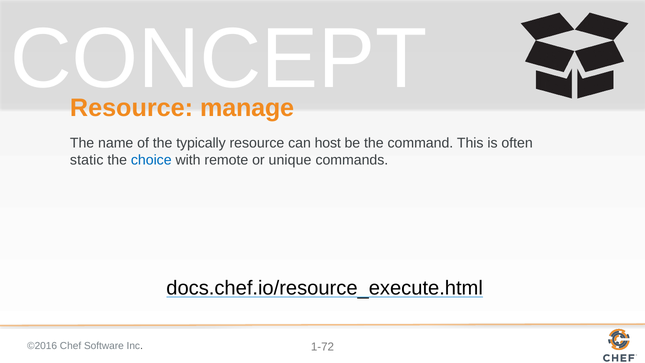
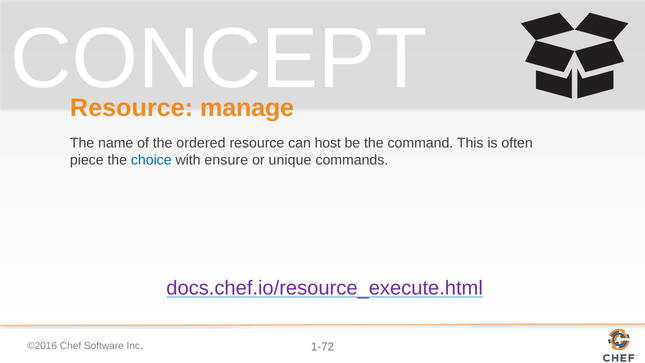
typically: typically -> ordered (201, 143)
static: static -> piece (87, 160)
remote: remote -> ensure (226, 160)
docs.chef.io/resource_execute.html colour: black -> purple (325, 288)
